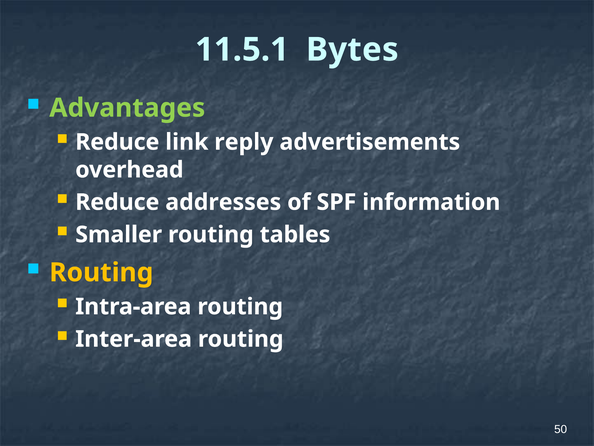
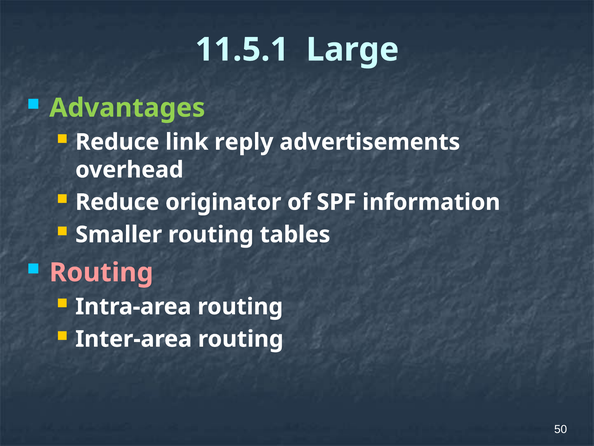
Bytes: Bytes -> Large (353, 50)
addresses: addresses -> originator (223, 202)
Routing colour: yellow -> pink (101, 272)
